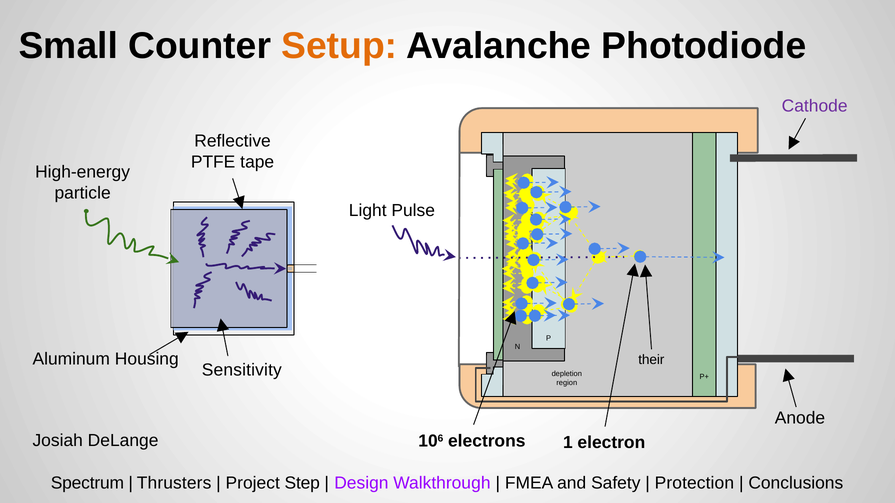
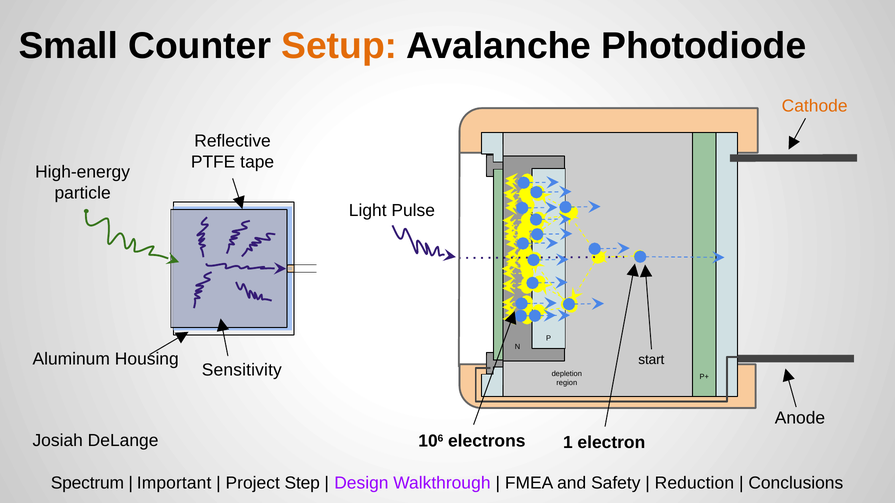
Cathode colour: purple -> orange (815, 106)
their: their -> start (651, 360)
Thrusters: Thrusters -> Important (174, 483)
Protection: Protection -> Reduction (694, 483)
